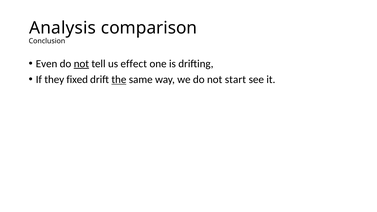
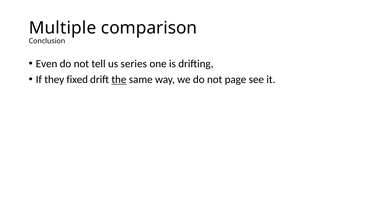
Analysis: Analysis -> Multiple (63, 28)
not underline: present -> none (81, 64)
effect: effect -> series (134, 64)
start: start -> page (235, 80)
